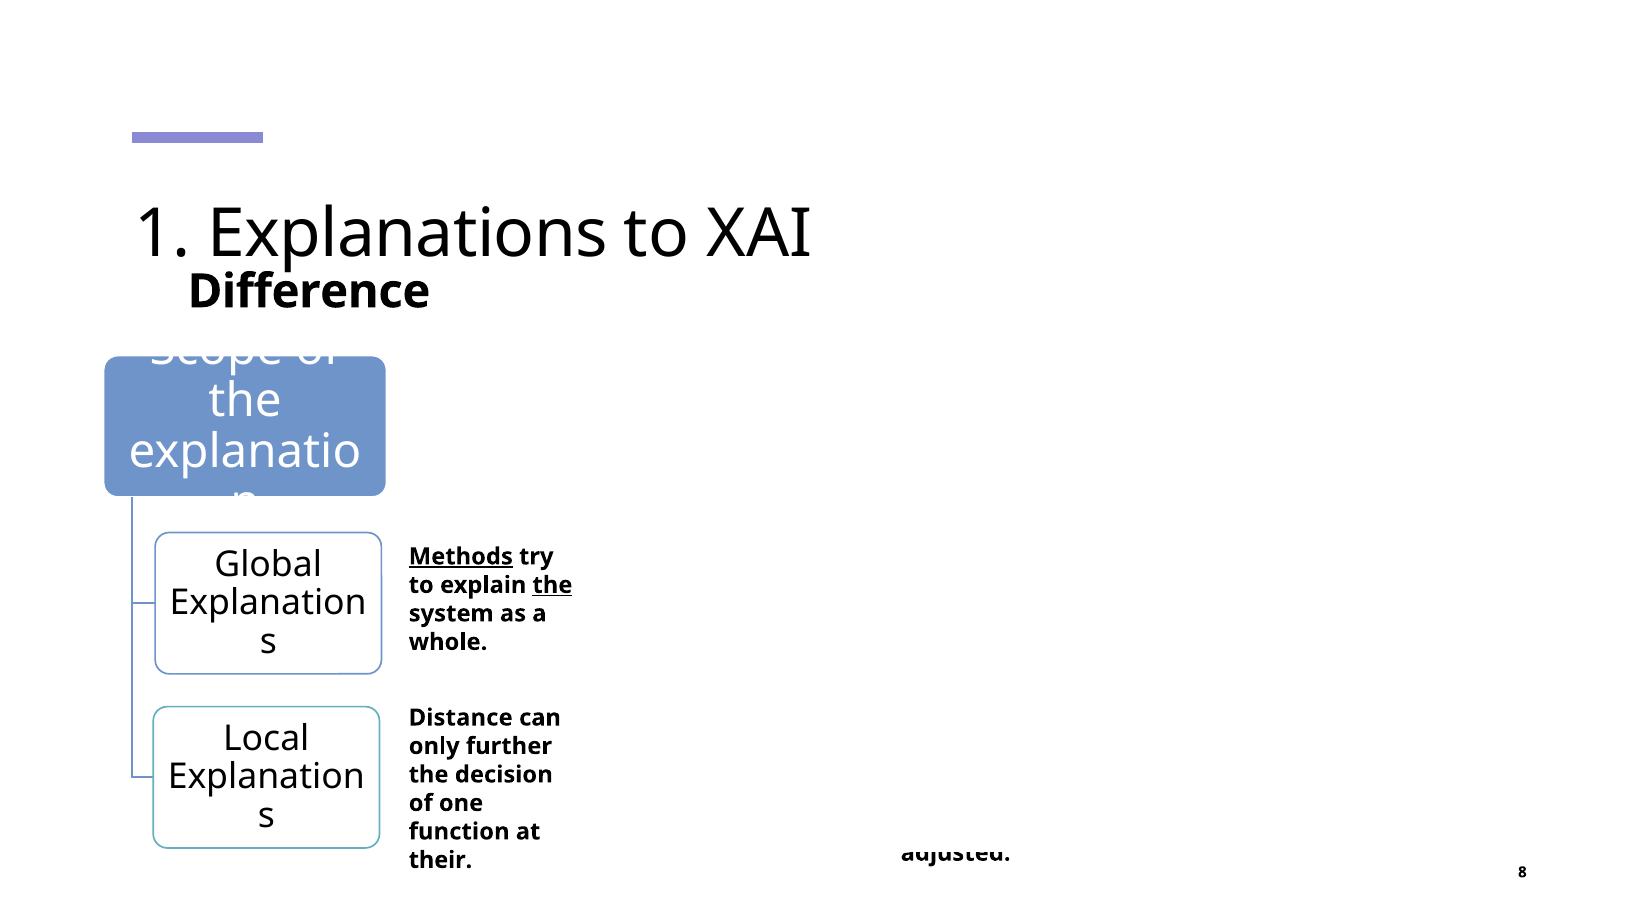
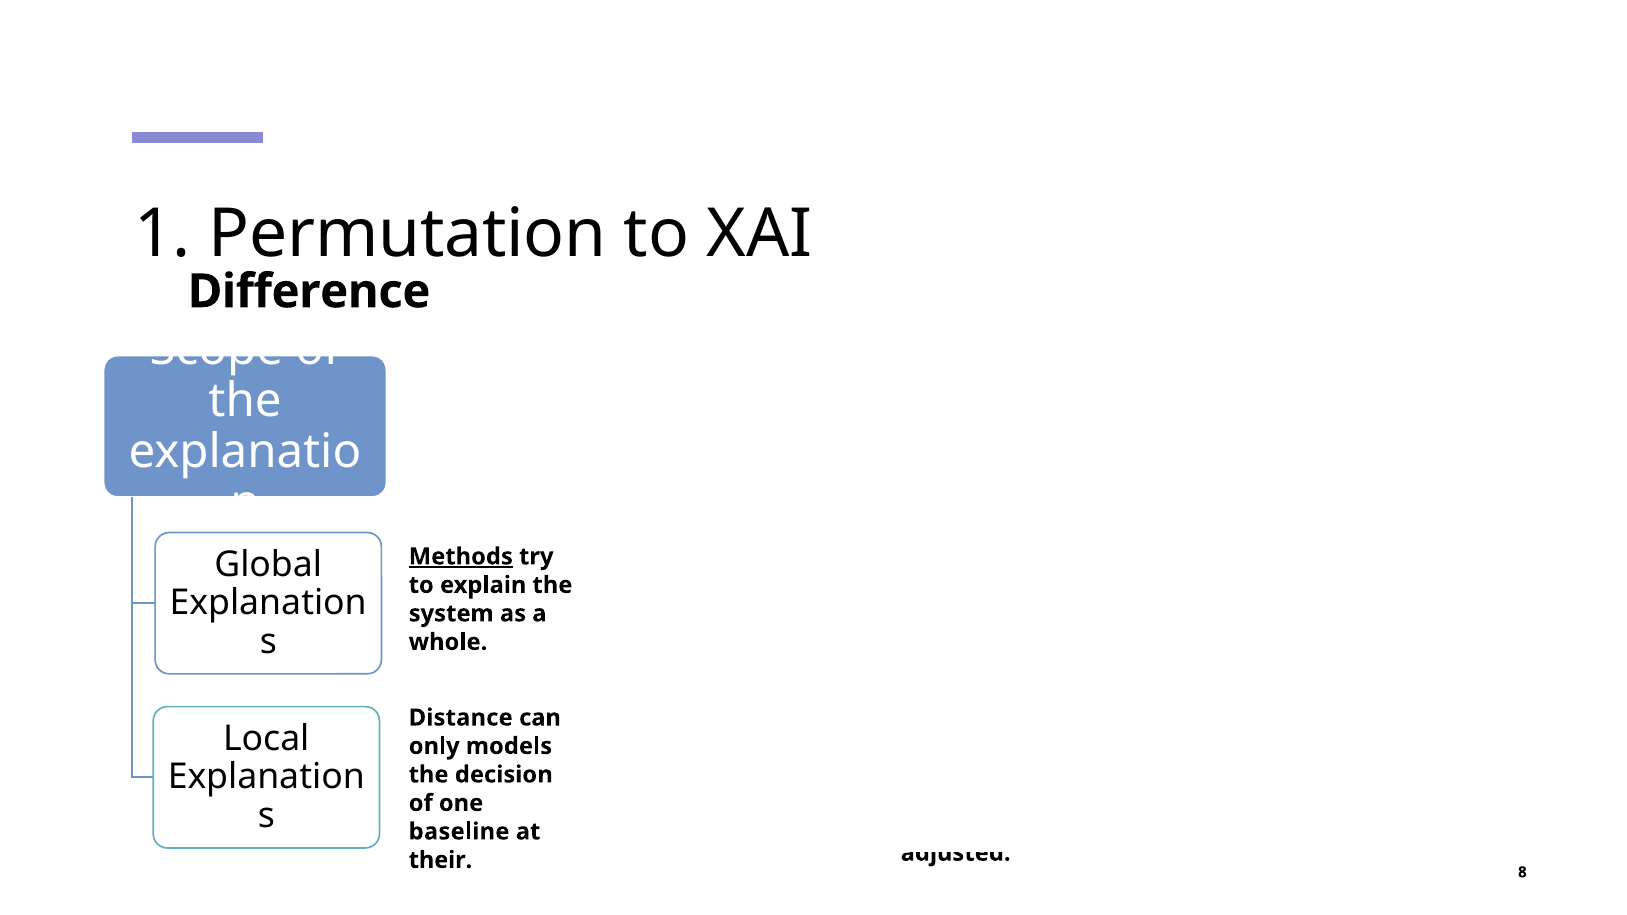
Explanations: Explanations -> Permutation (407, 235)
the underline: present -> none (552, 585)
only further: further -> models (509, 746)
function: function -> baseline (459, 832)
